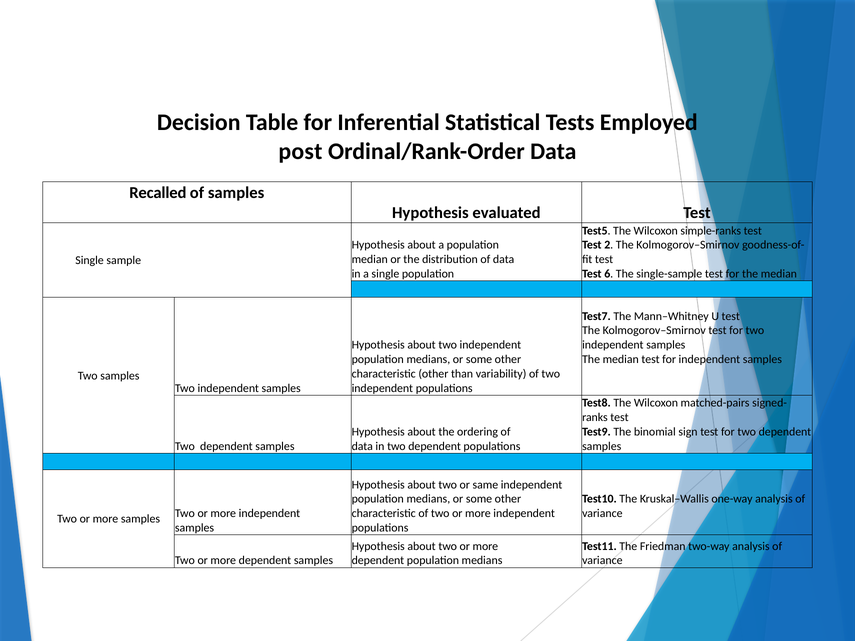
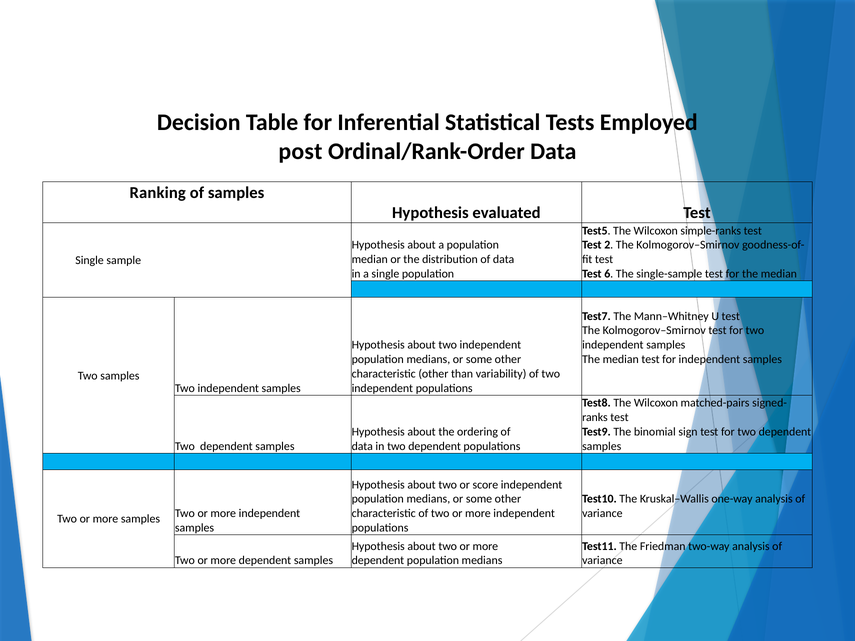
Recalled: Recalled -> Ranking (158, 193)
same: same -> score (485, 485)
